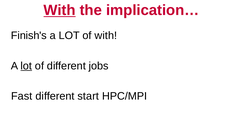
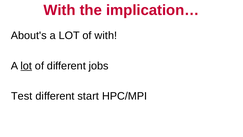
With underline: present -> none (60, 10)
Finish's: Finish's -> About's (29, 35)
Fast: Fast -> Test (22, 96)
